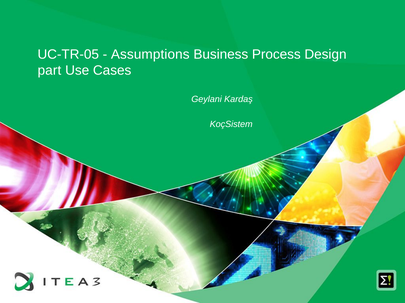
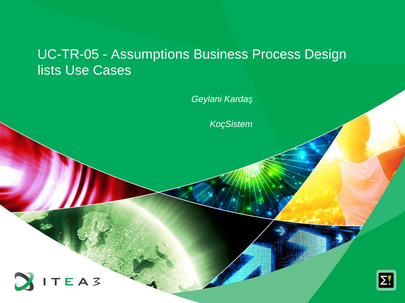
part: part -> lists (49, 71)
